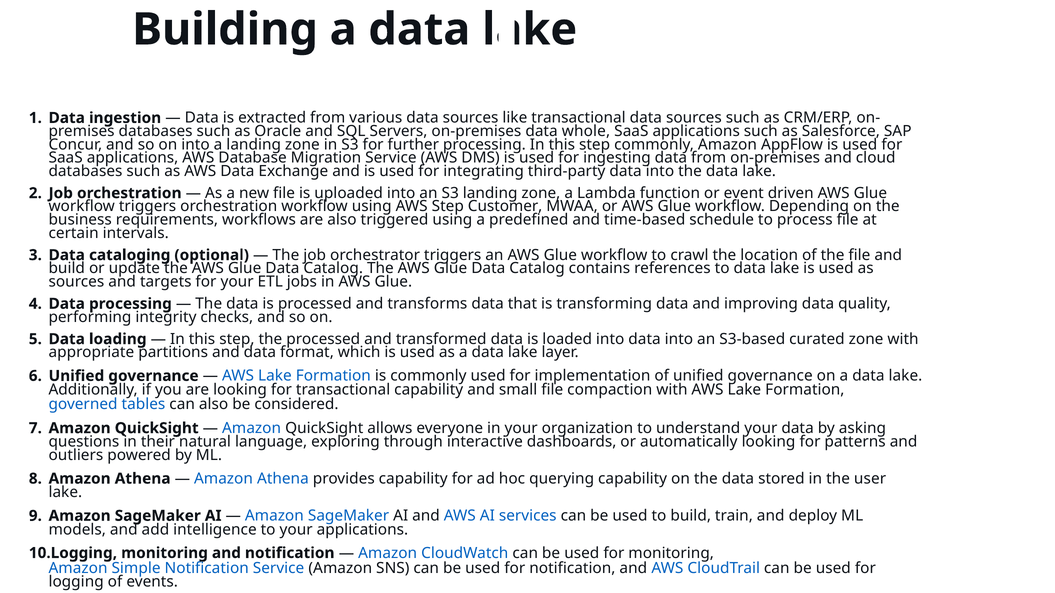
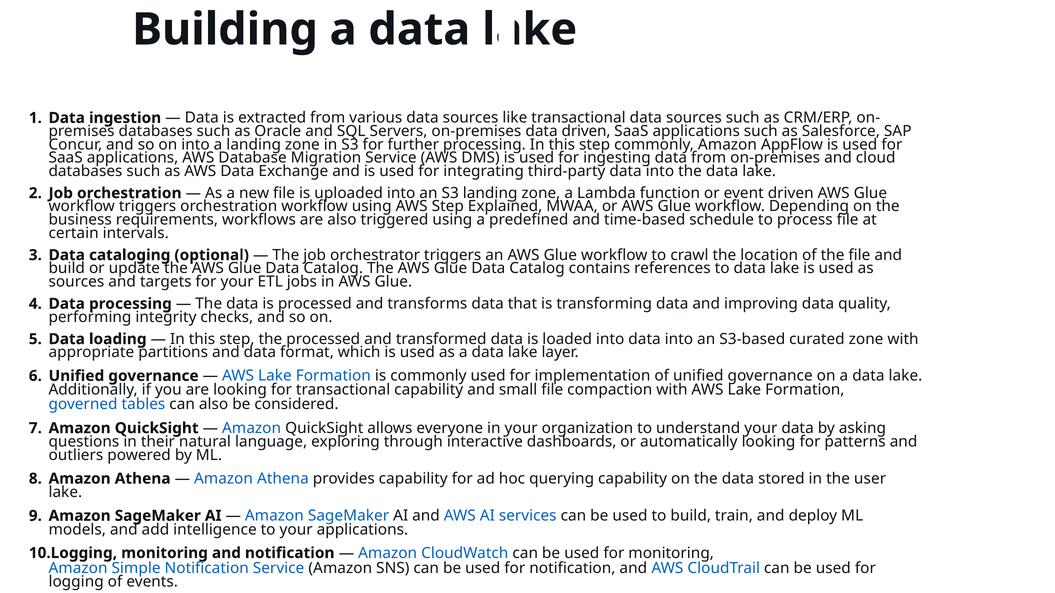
data whole: whole -> driven (586, 131)
Customer: Customer -> Explained (505, 207)
